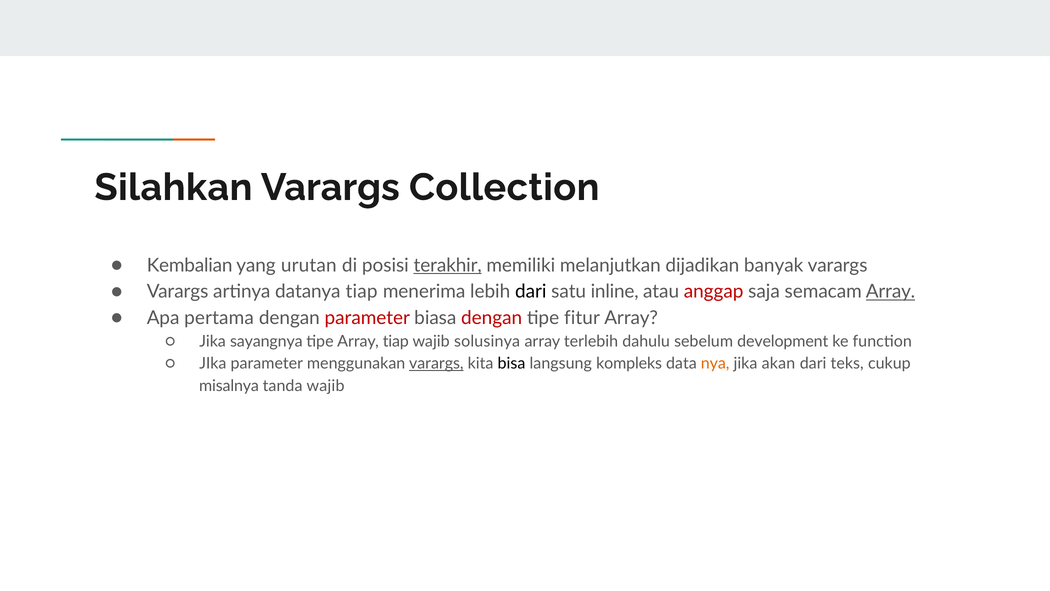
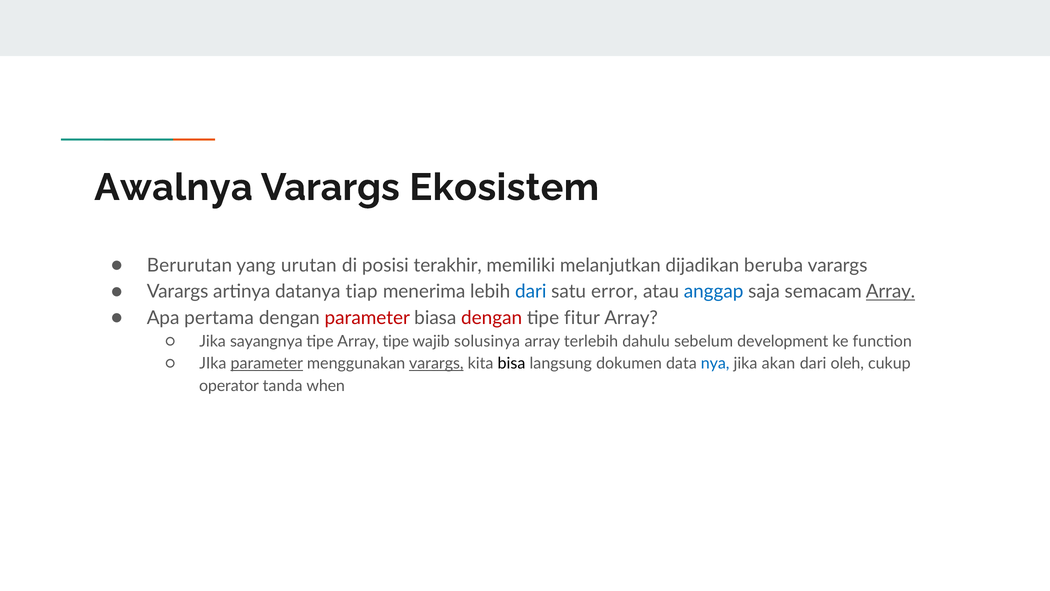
Silahkan: Silahkan -> Awalnya (173, 187)
Collection: Collection -> Ekosistem (504, 187)
Kembalian: Kembalian -> Berurutan (189, 265)
terakhir underline: present -> none (448, 265)
banyak: banyak -> beruba (774, 265)
dari colour: black -> blue (531, 292)
inline: inline -> error (614, 292)
anggap colour: red -> blue (714, 292)
Array tiap: tiap -> tipe (396, 341)
parameter underline: none -> present (267, 363)
kompleks: kompleks -> dokumen (629, 363)
nya colour: orange -> blue (715, 363)
teks: teks -> oleh (847, 363)
misalnya: misalnya -> operator (229, 386)
tanda wajib: wajib -> when (326, 386)
